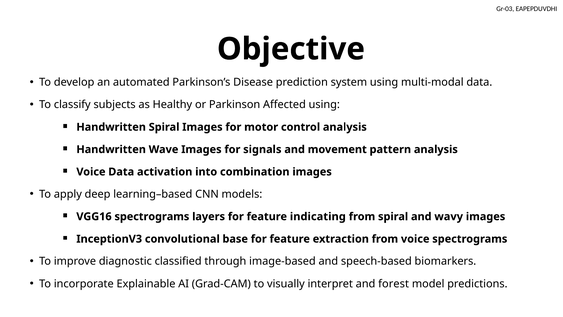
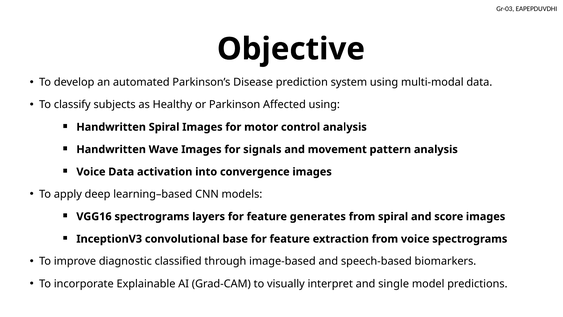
combination: combination -> convergence (255, 172)
indicating: indicating -> generates (318, 216)
wavy: wavy -> score (449, 216)
forest: forest -> single (394, 283)
